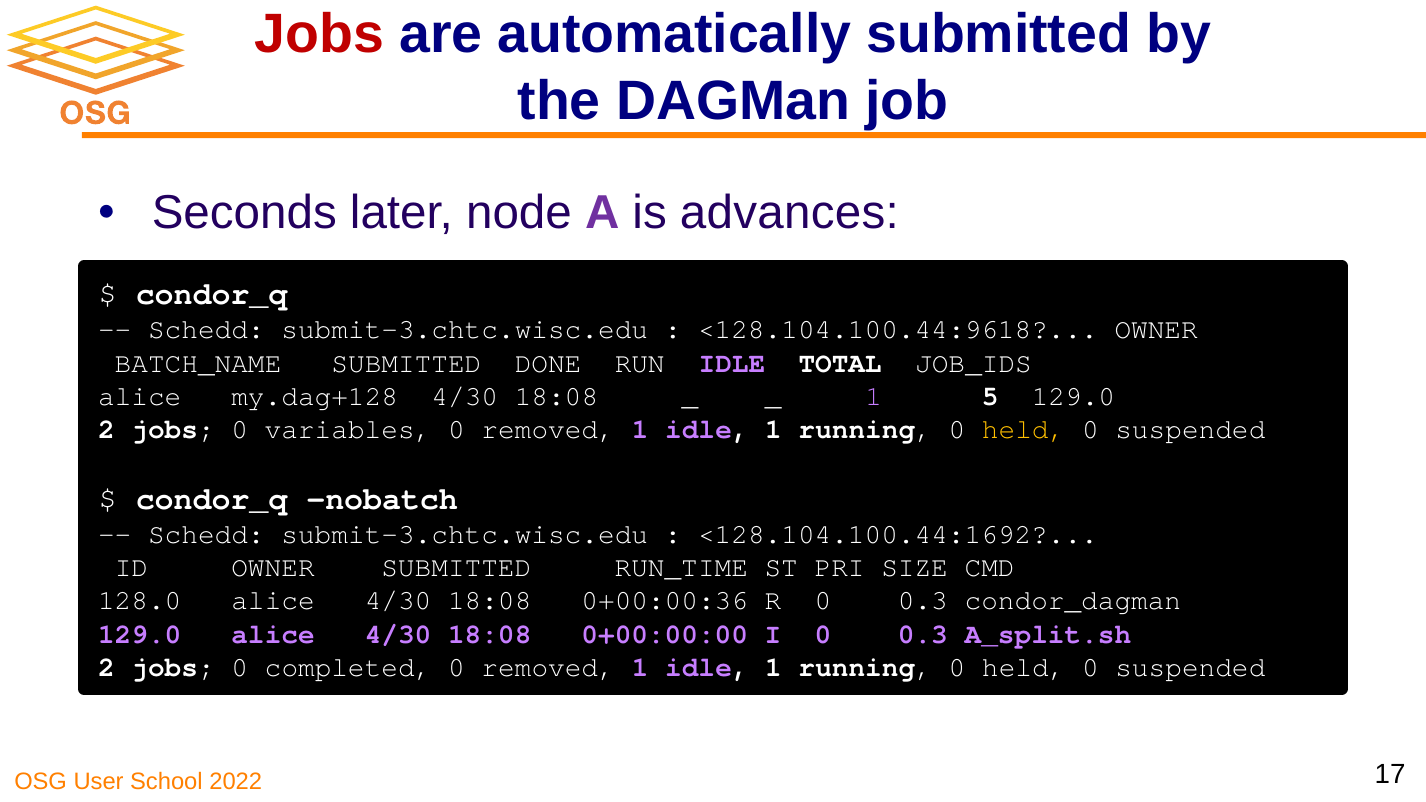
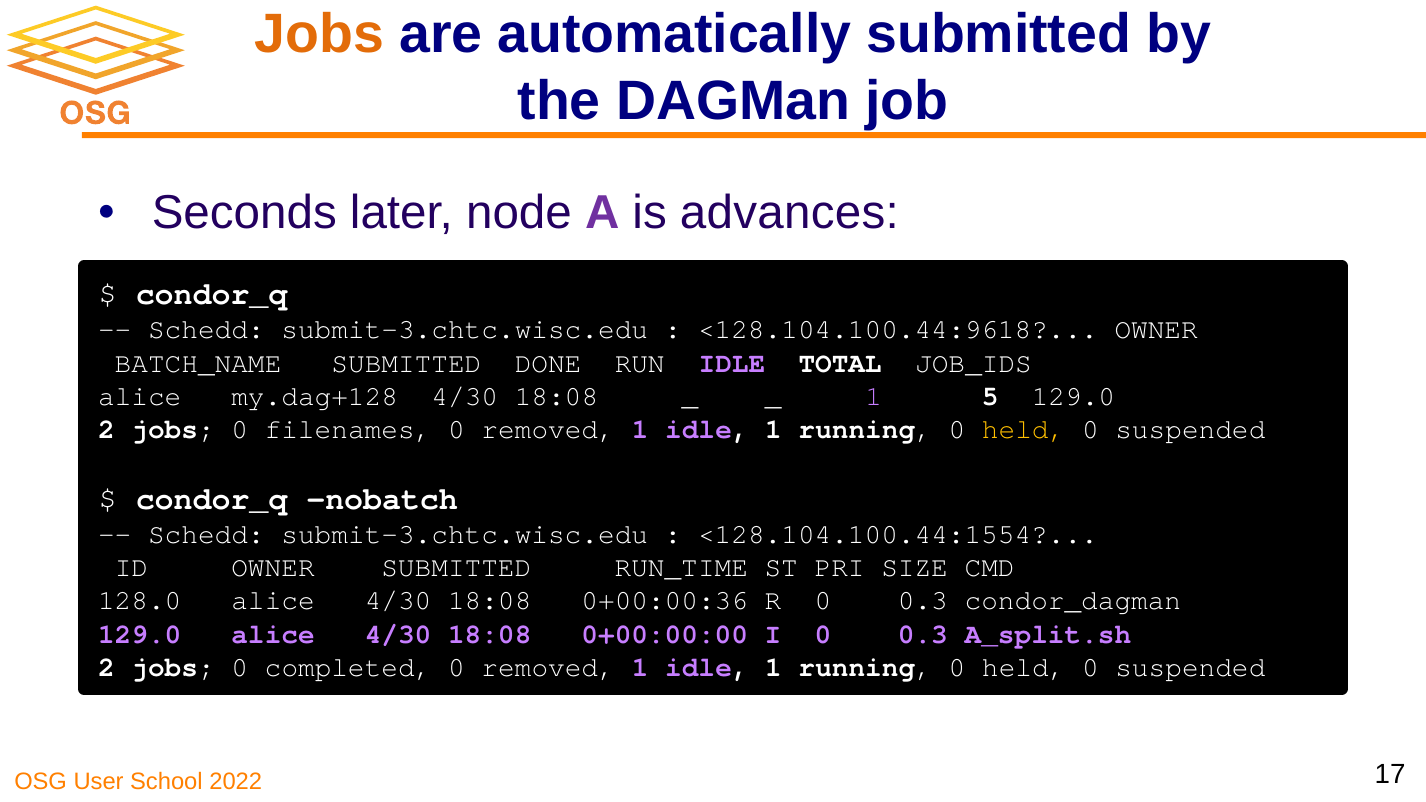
Jobs colour: red -> orange (319, 34)
variables: variables -> filenames (348, 430)
<128.104.100.44:1692: <128.104.100.44:1692 -> <128.104.100.44:1554 (898, 534)
